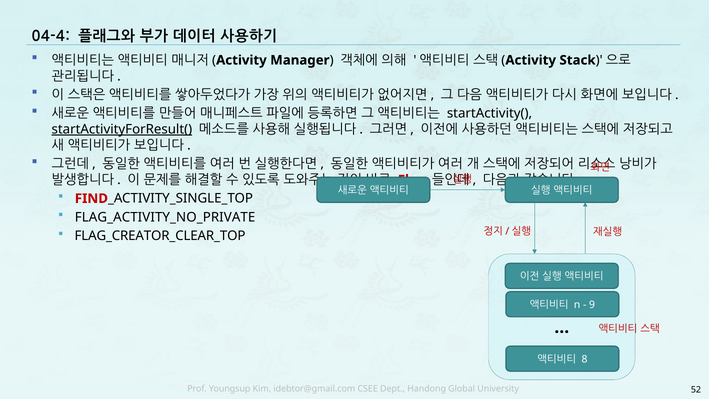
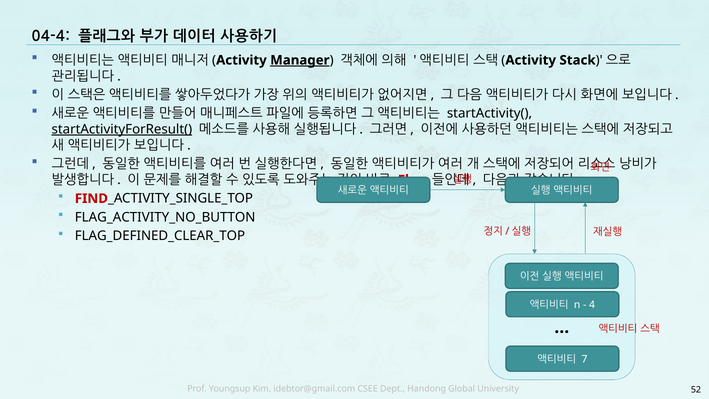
Manager underline: none -> present (300, 60)
FLAG_ACTIVITY_NO_PRIVATE: FLAG_ACTIVITY_NO_PRIVATE -> FLAG_ACTIVITY_NO_BUTTON (165, 217)
FLAG_CREATOR_CLEAR_TOP: FLAG_CREATOR_CLEAR_TOP -> FLAG_DEFINED_CLEAR_TOP (160, 236)
9: 9 -> 4 (592, 305)
8: 8 -> 7 (585, 359)
